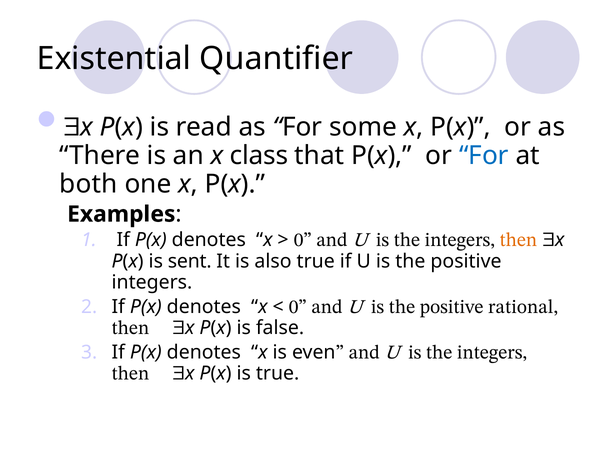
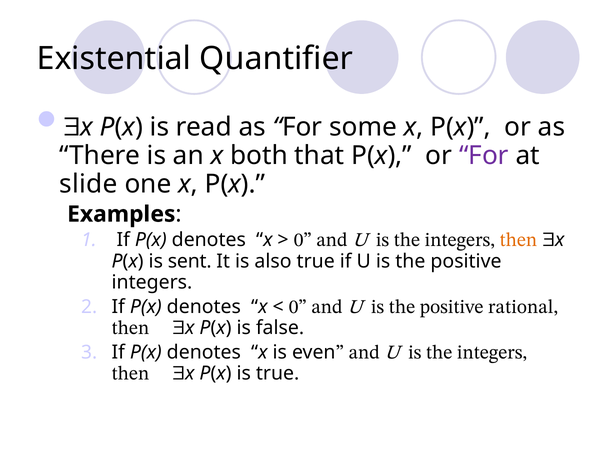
class: class -> both (259, 156)
For colour: blue -> purple (484, 156)
both: both -> slide (88, 184)
